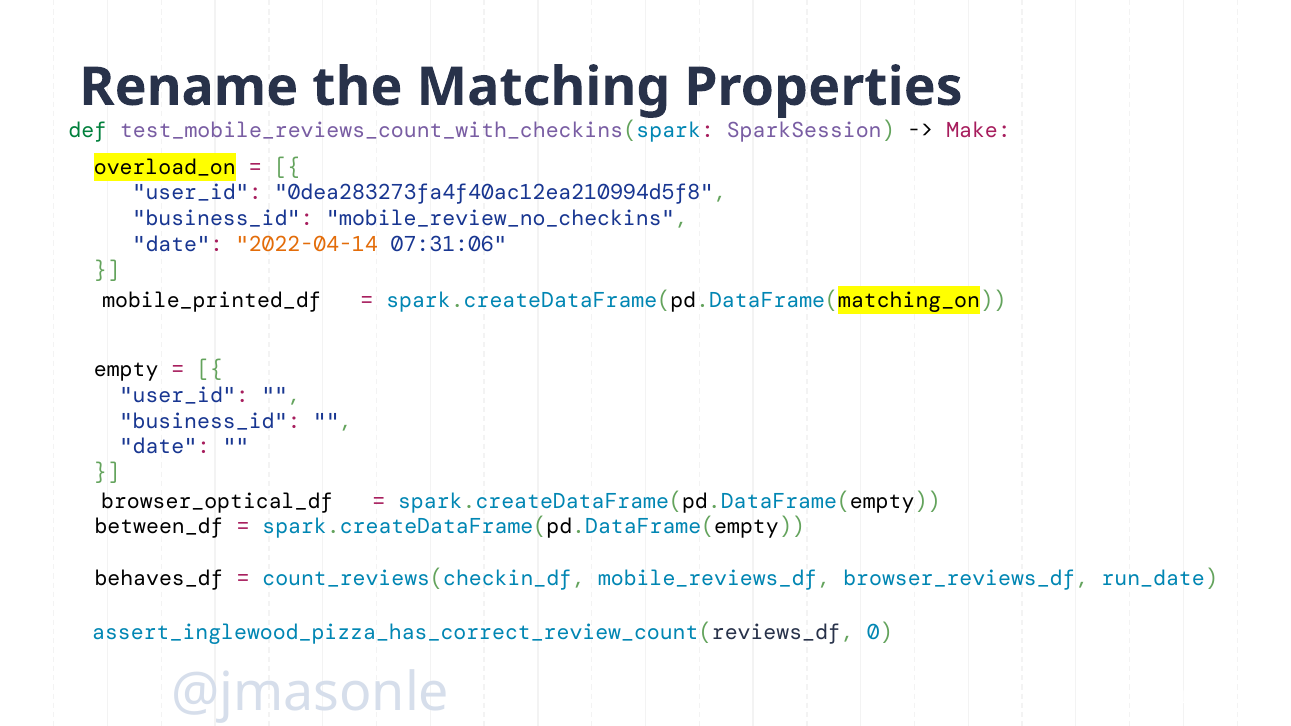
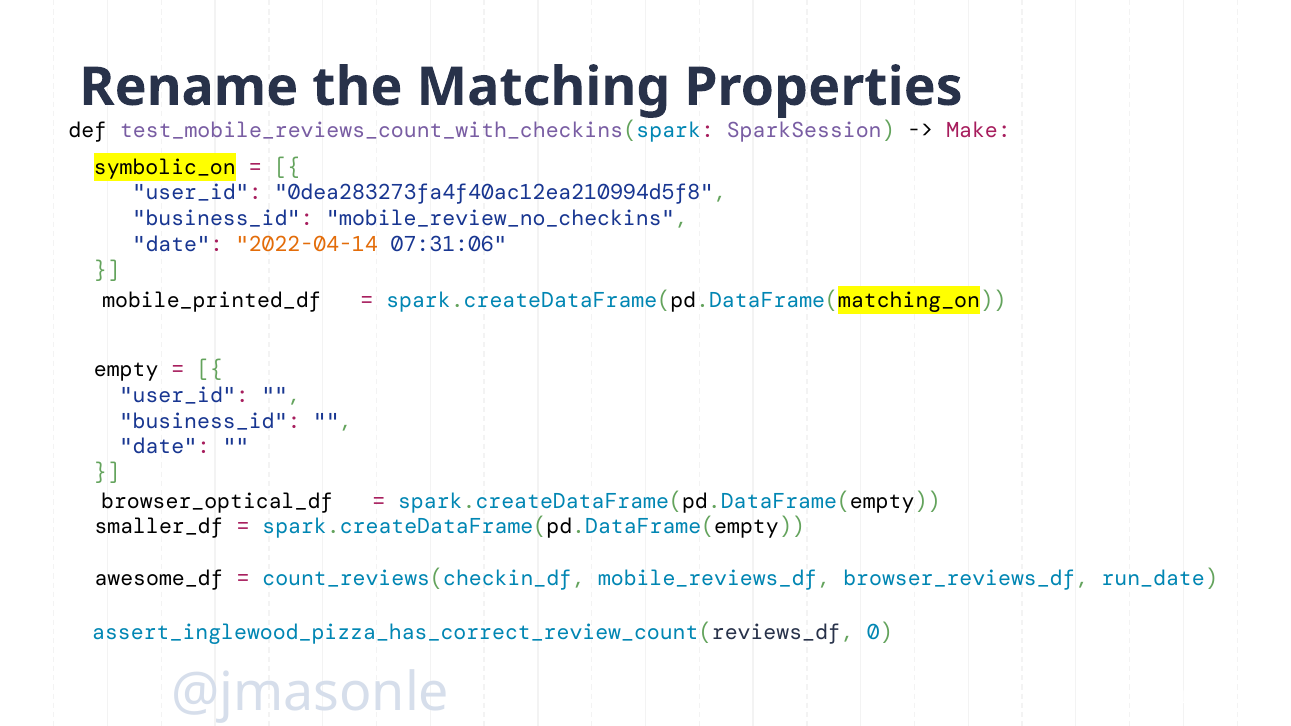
def colour: green -> black (88, 130)
overload_on: overload_on -> symbolic_on (165, 167)
between_df: between_df -> smaller_df (159, 527)
behaves_df: behaves_df -> awesome_df (159, 579)
